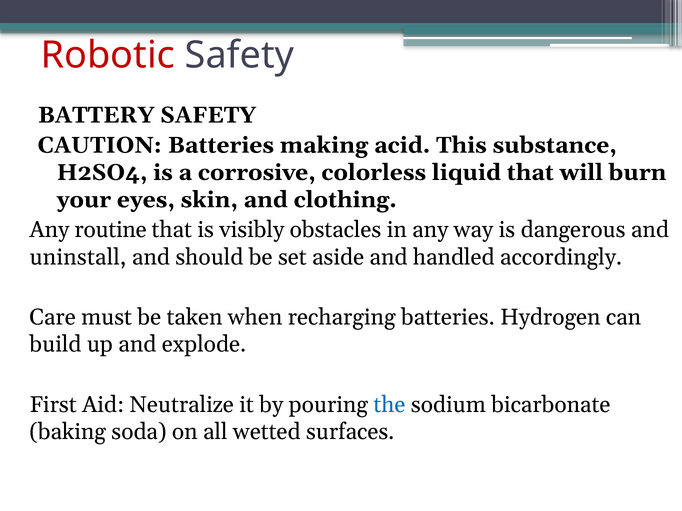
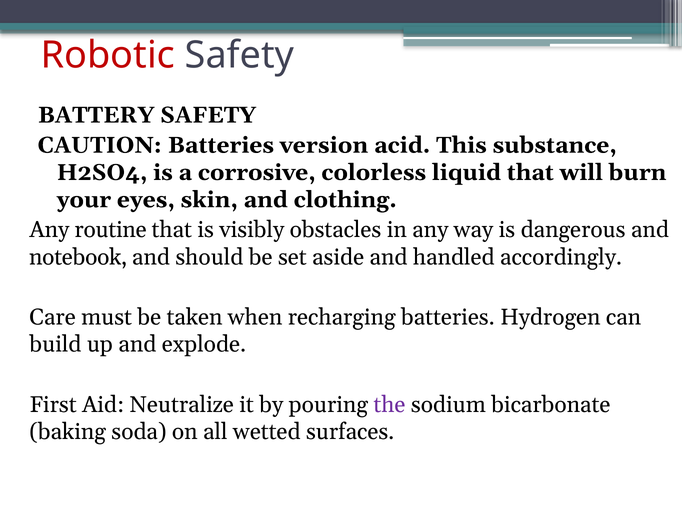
making: making -> version (324, 145)
uninstall: uninstall -> notebook (78, 257)
the colour: blue -> purple (389, 405)
